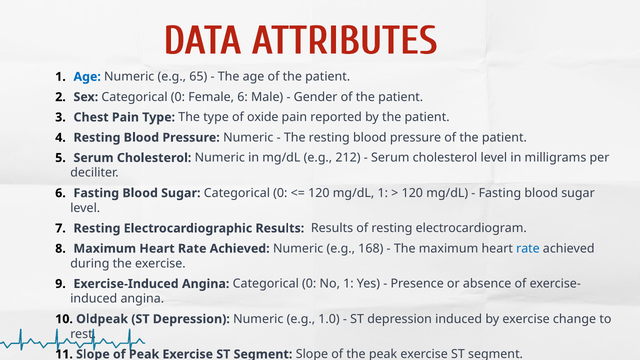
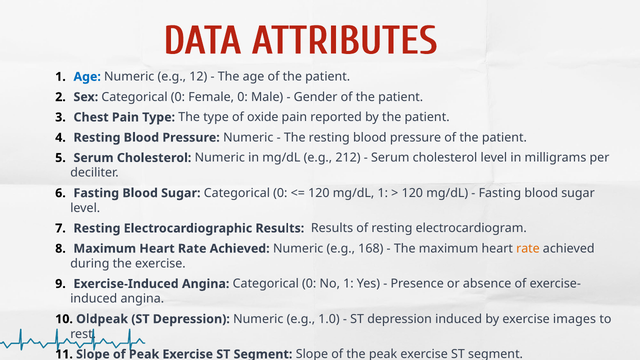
e.g 65: 65 -> 12 (198, 77)
Female 6: 6 -> 0 (243, 97)
rate colour: blue -> orange (528, 249)
change: change -> images (574, 319)
